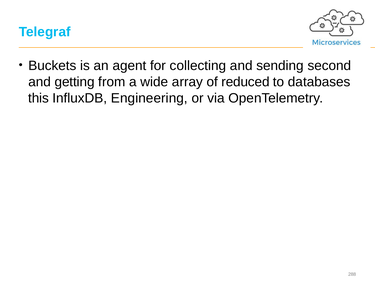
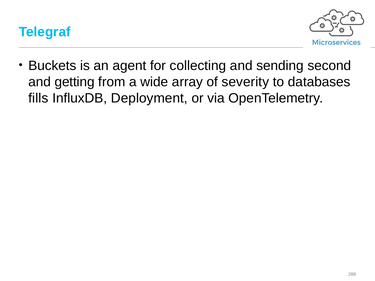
reduced: reduced -> severity (245, 82)
this: this -> fills (38, 98)
Engineering: Engineering -> Deployment (149, 98)
